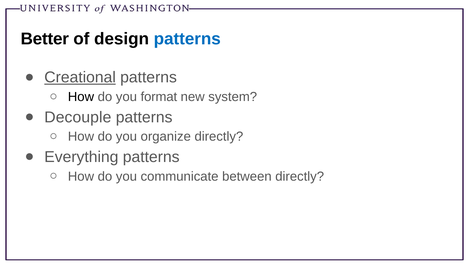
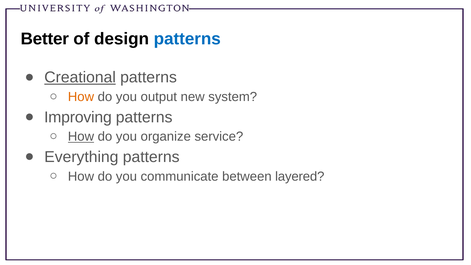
How colour: black -> orange (81, 97)
format: format -> output (159, 97)
Decouple: Decouple -> Improving (78, 117)
How underline: none -> present (81, 137)
organize directly: directly -> service (219, 137)
between directly: directly -> layered (300, 176)
